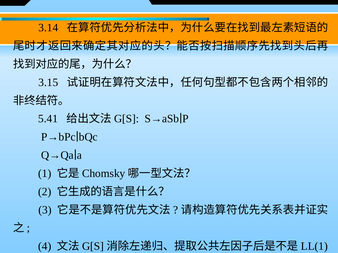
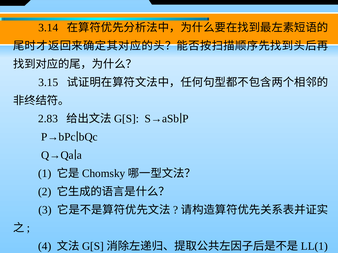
5.41: 5.41 -> 2.83 (48, 119)
